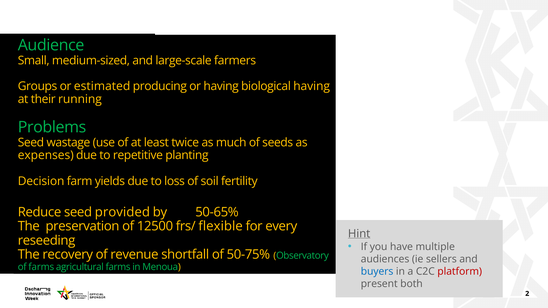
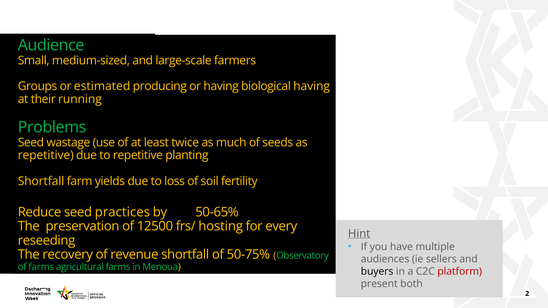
expenses: expenses -> repetitive (46, 155)
Decision: Decision -> Shortfall (41, 181)
provided: provided -> practices (122, 212)
flexible: flexible -> hosting (221, 226)
buyers colour: blue -> black (377, 272)
